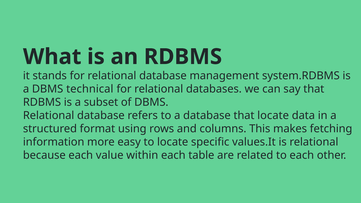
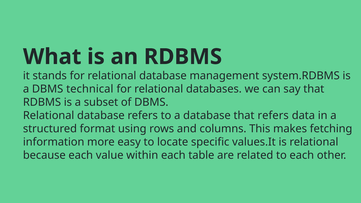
that locate: locate -> refers (273, 116)
